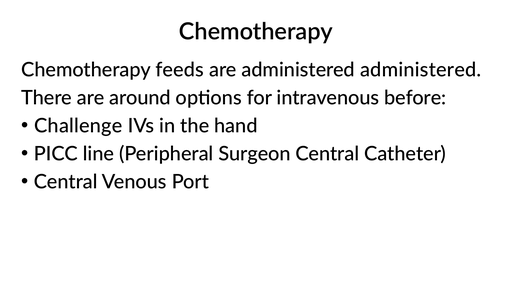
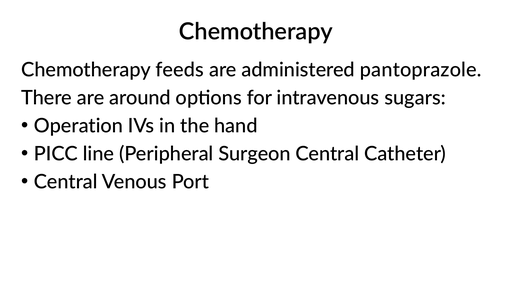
administered administered: administered -> pantoprazole (421, 70)
before: before -> sugars (415, 98)
Challenge: Challenge -> Operation (78, 126)
